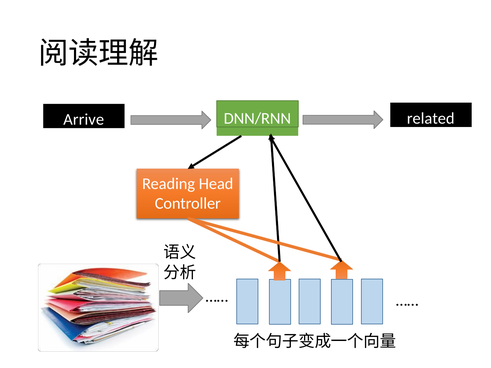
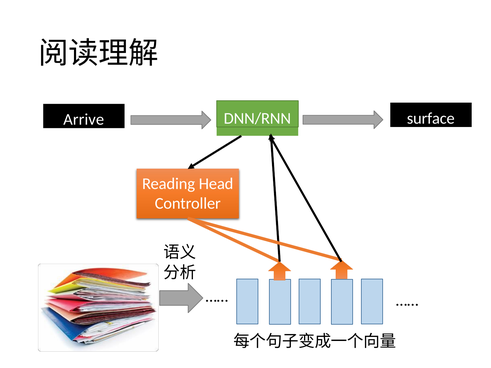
related: related -> surface (431, 118)
